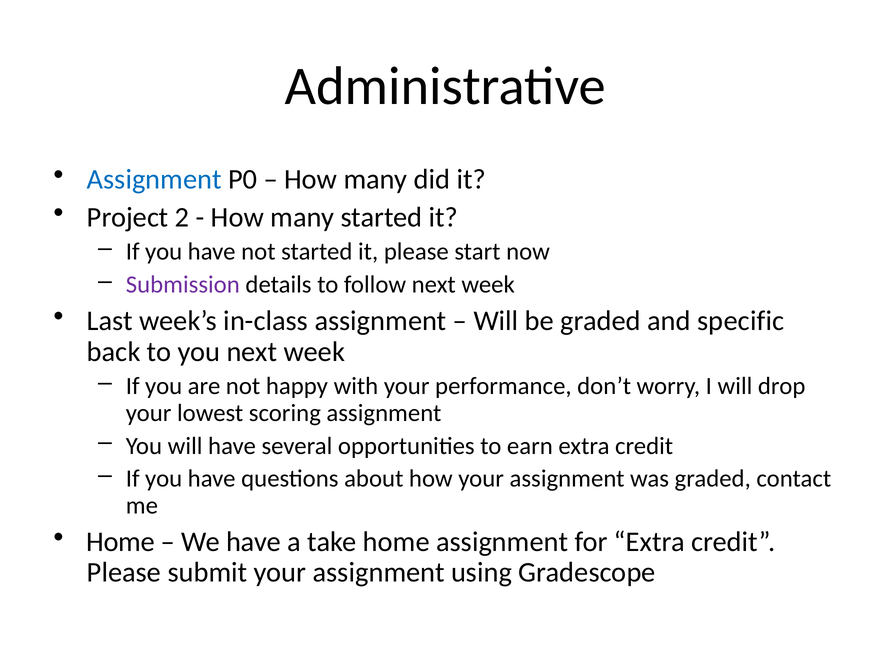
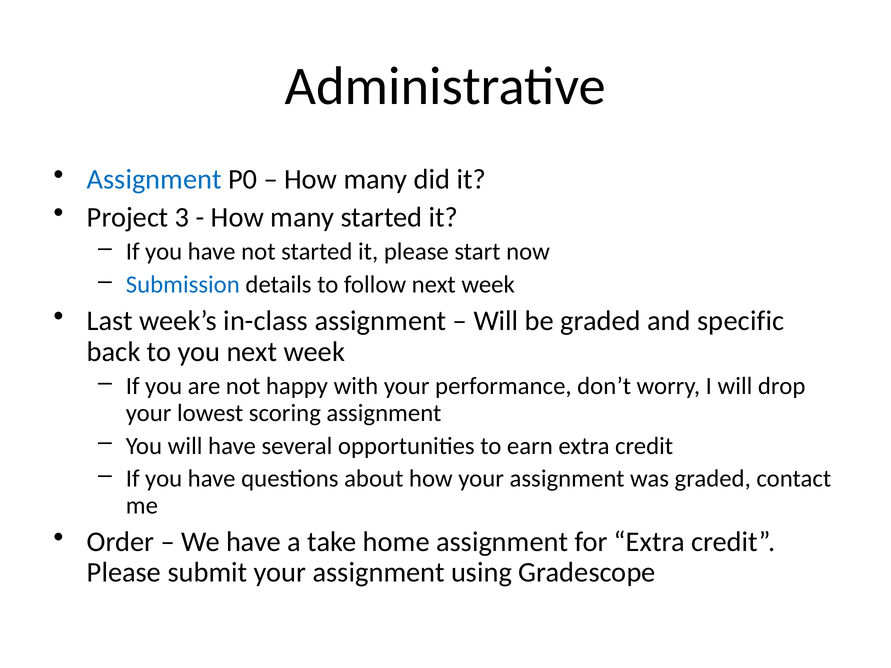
2: 2 -> 3 (182, 217)
Submission colour: purple -> blue (183, 285)
Home: Home -> Order (121, 542)
